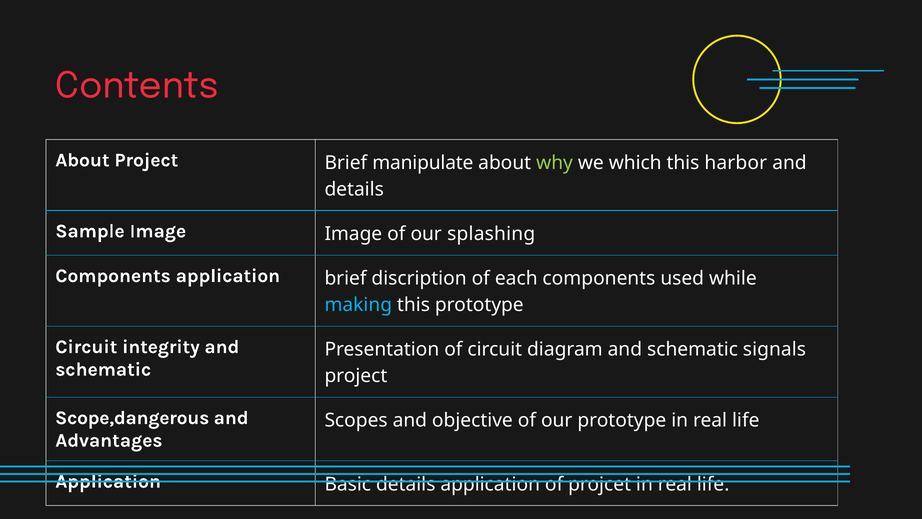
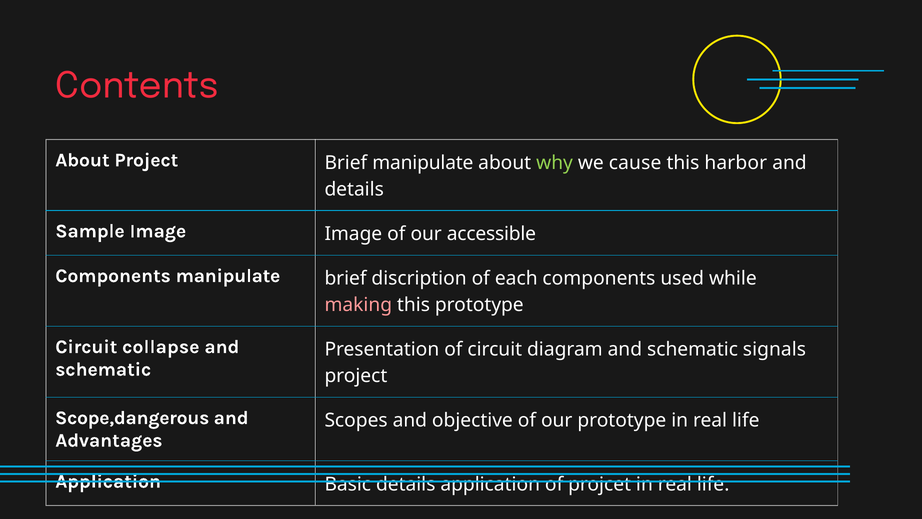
which: which -> cause (635, 163)
splashing: splashing -> accessible (491, 234)
Components application: application -> manipulate (228, 276)
making colour: light blue -> pink (358, 305)
integrity: integrity -> collapse (161, 346)
